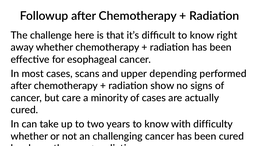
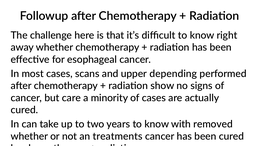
difficulty: difficulty -> removed (213, 124)
challenging: challenging -> treatments (118, 137)
